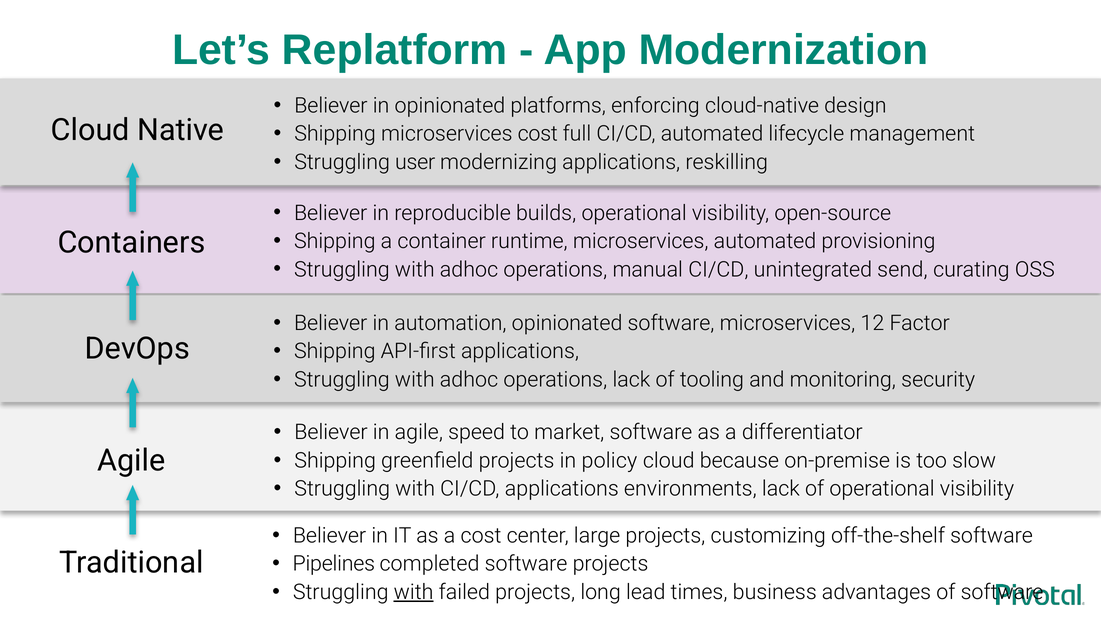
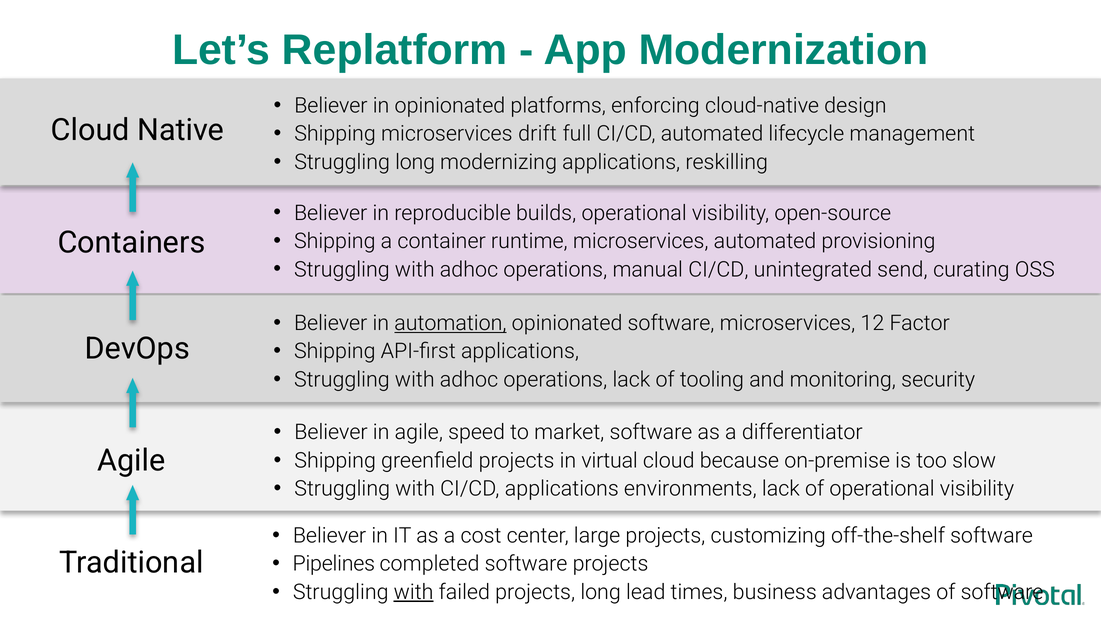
microservices cost: cost -> drift (537, 134)
Struggling user: user -> long (415, 162)
automation underline: none -> present (450, 323)
policy: policy -> virtual (610, 461)
